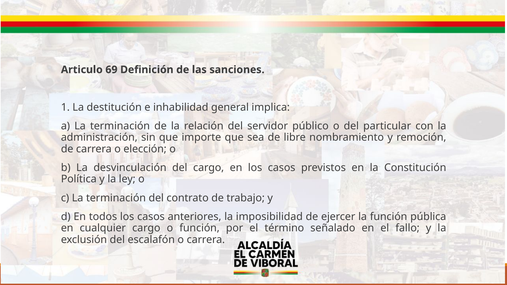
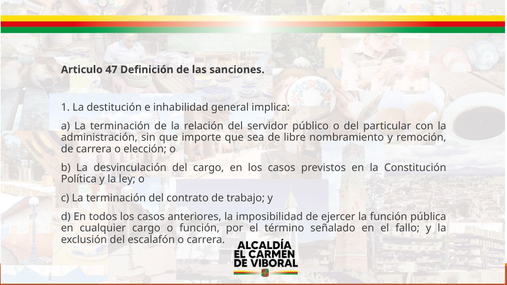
69: 69 -> 47 (111, 70)
